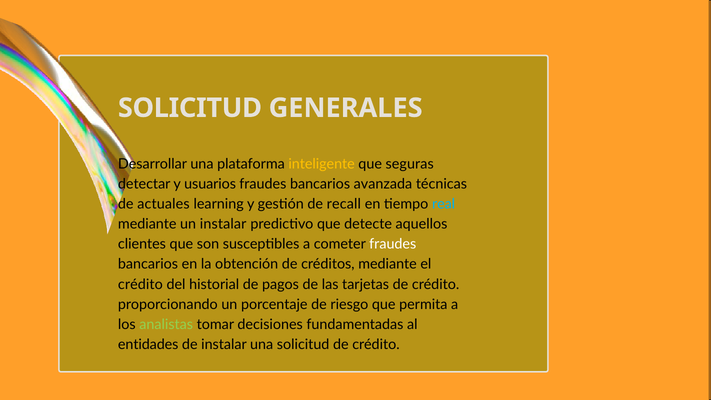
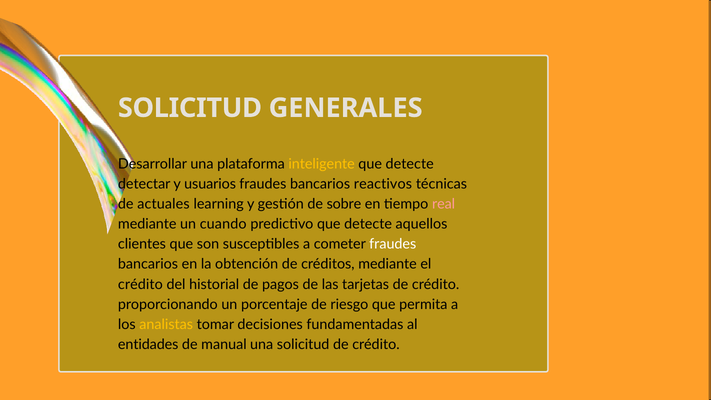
seguras: seguras -> detecte (410, 164)
avanzada: avanzada -> reactivos (383, 184)
recall: recall -> sobre (344, 204)
real colour: light blue -> pink (444, 204)
un instalar: instalar -> cuando (223, 224)
analistas colour: light green -> yellow (166, 324)
de instalar: instalar -> manual (224, 344)
